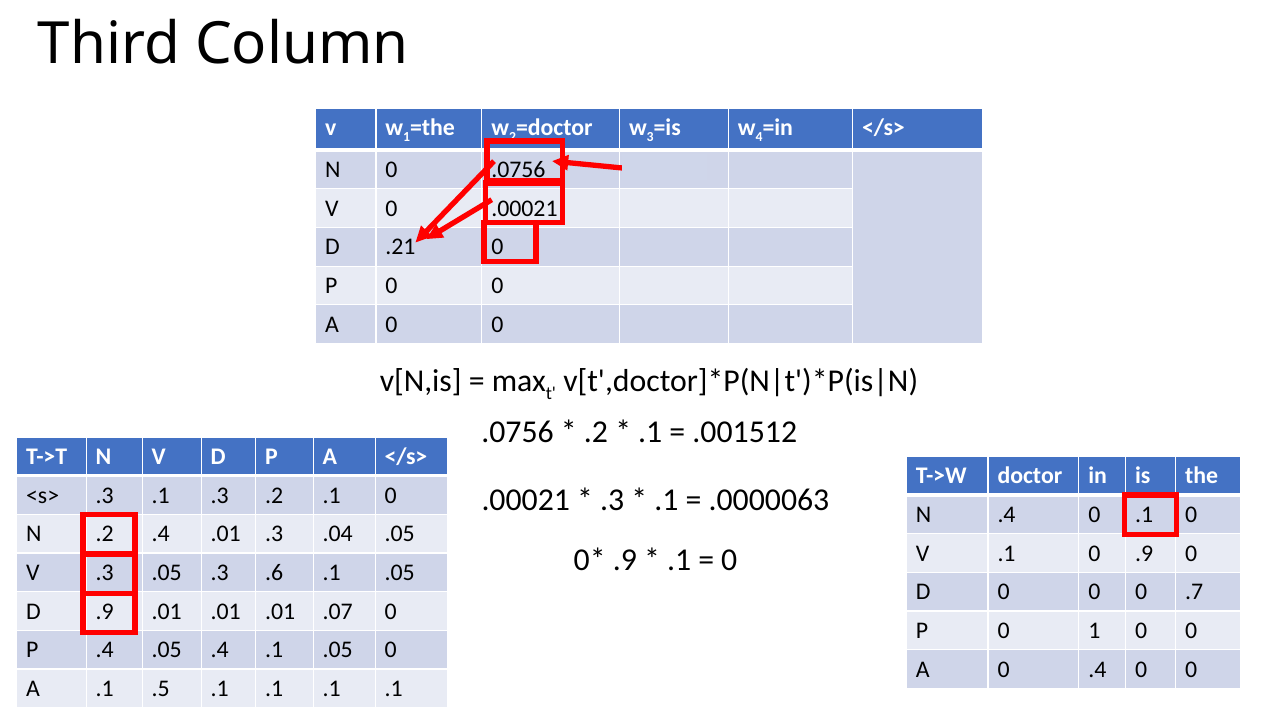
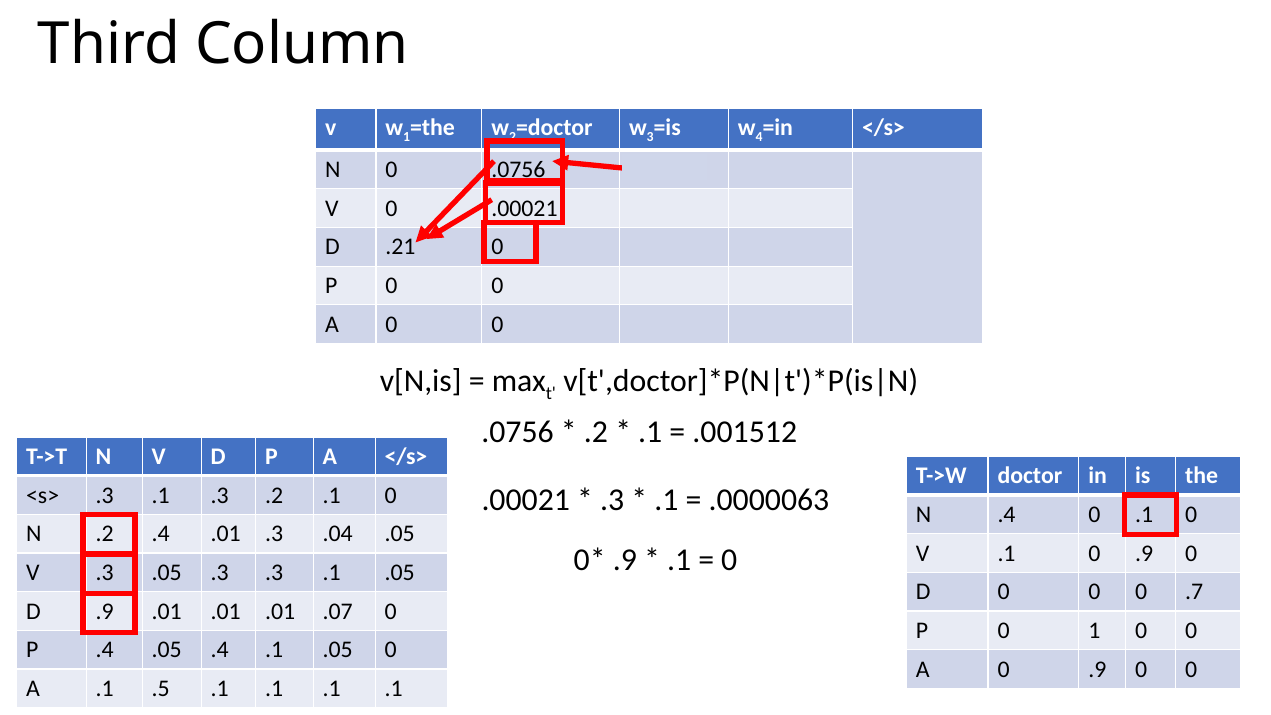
.3 .6: .6 -> .3 (274, 573)
A 0 .4: .4 -> .9 (1097, 669)
